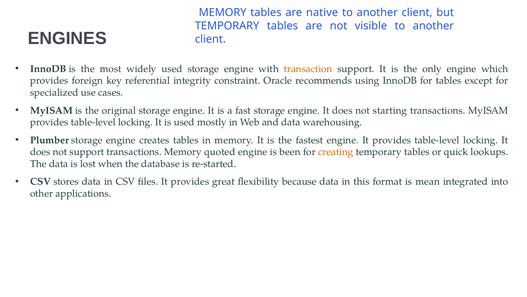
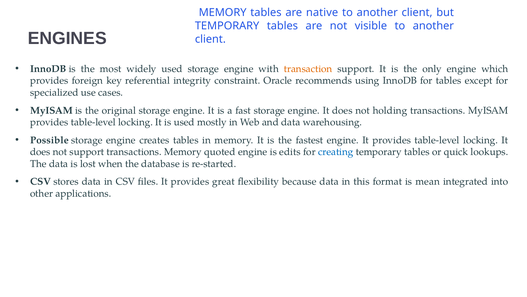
starting: starting -> holding (390, 110)
Plumber: Plumber -> Possible (49, 140)
been: been -> edits (290, 152)
creating colour: orange -> blue (336, 152)
